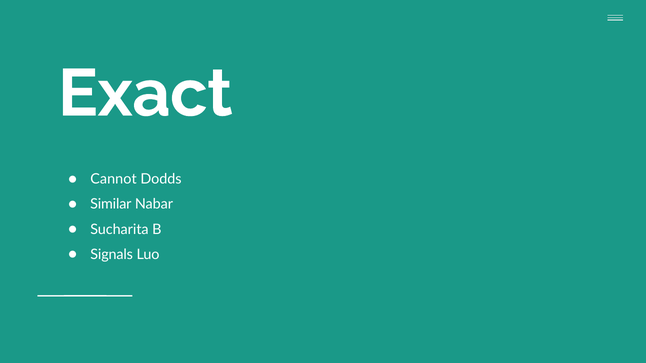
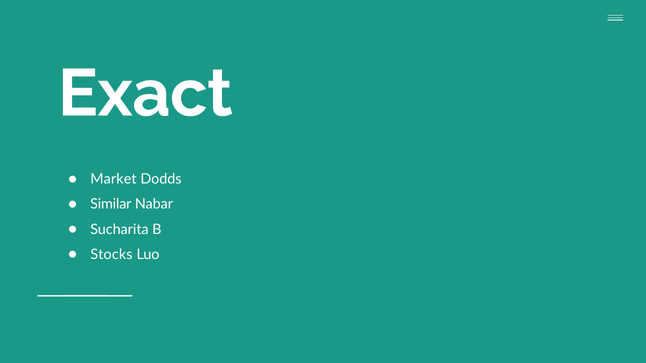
Cannot: Cannot -> Market (113, 179)
Signals: Signals -> Stocks (111, 255)
